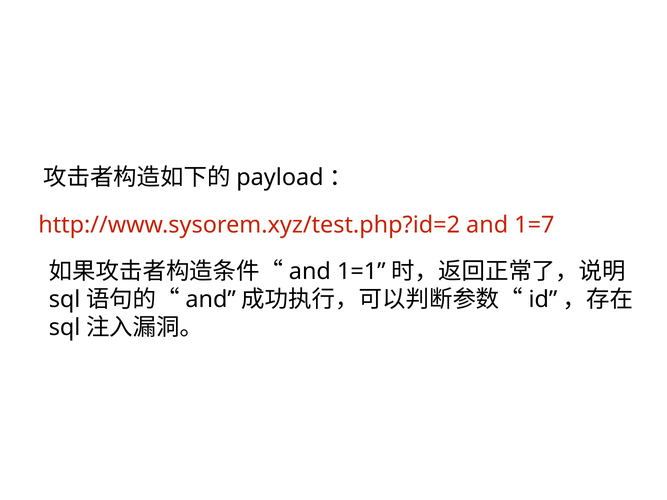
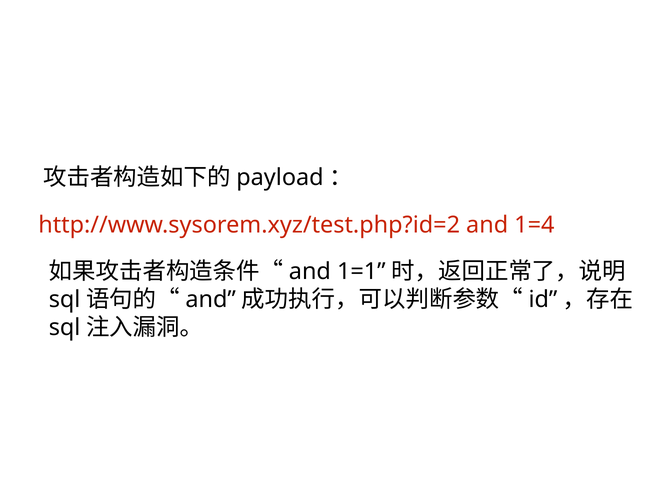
1=7: 1=7 -> 1=4 (534, 225)
